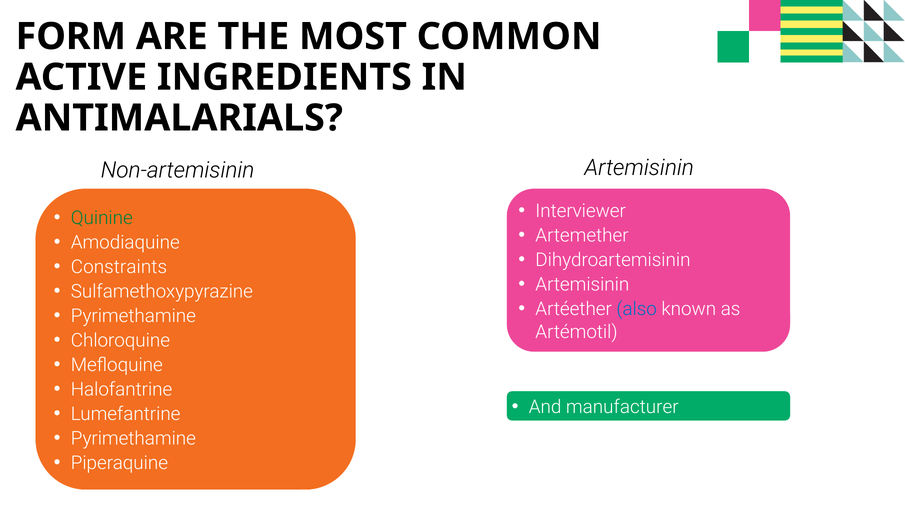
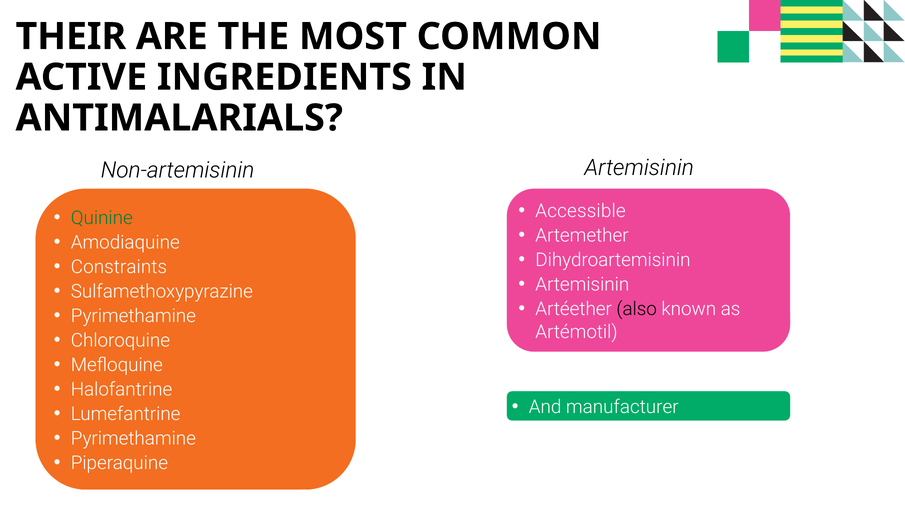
FORM: FORM -> THEIR (71, 37)
Interviewer: Interviewer -> Accessible (581, 211)
also colour: blue -> black (637, 309)
